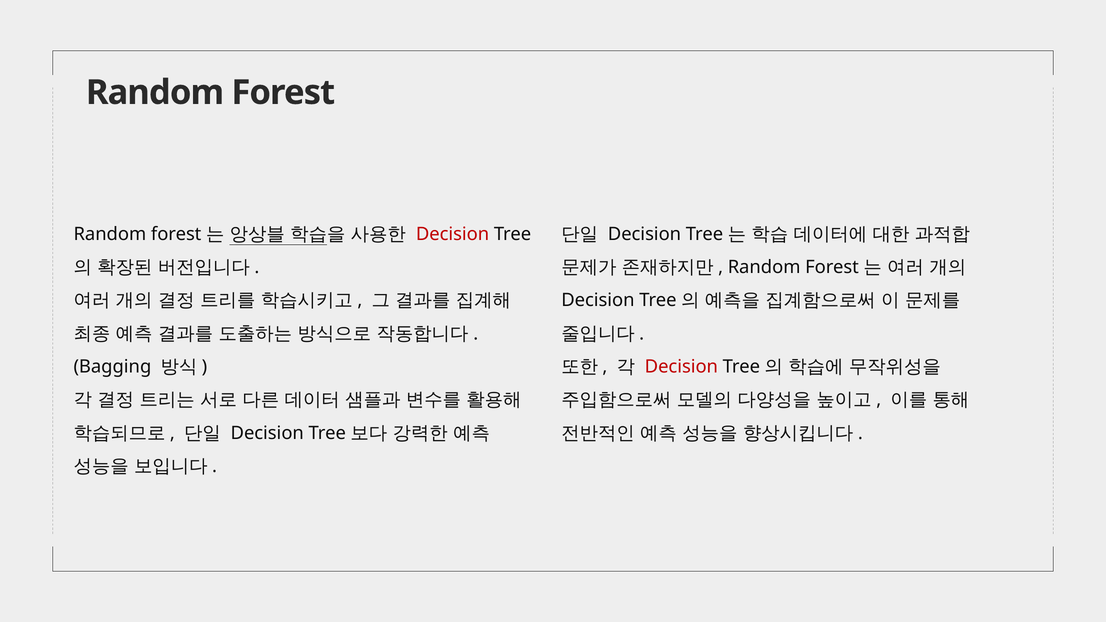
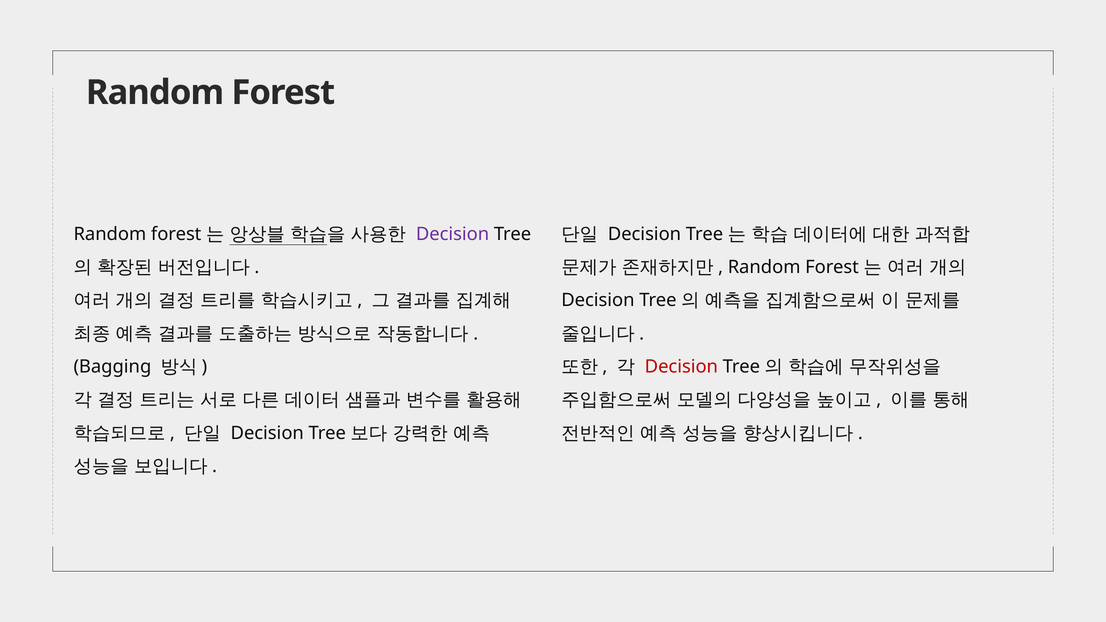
Decision colour: red -> purple (453, 234)
